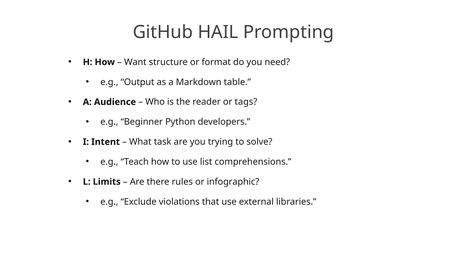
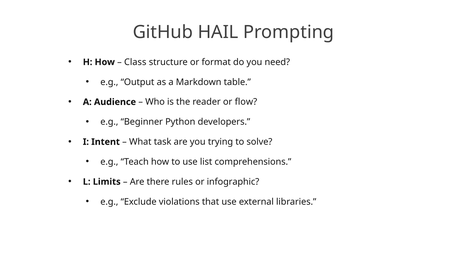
Want: Want -> Class (135, 62)
tags: tags -> flow (246, 102)
